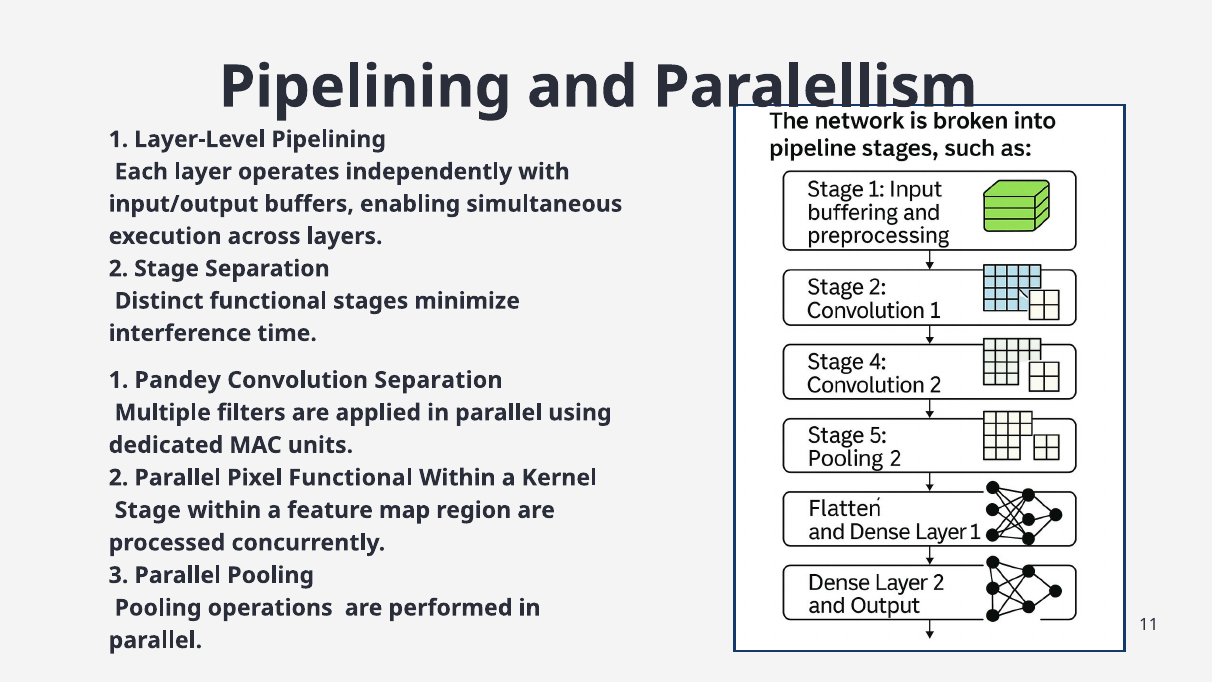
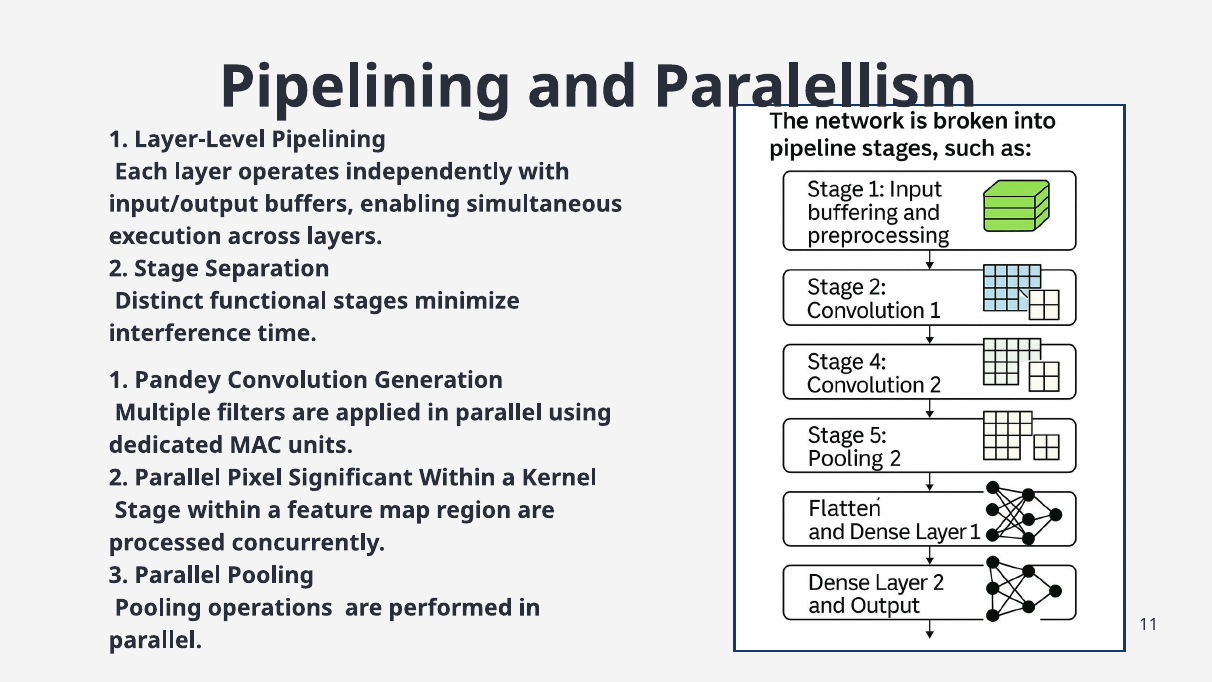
Convolution Separation: Separation -> Generation (439, 380)
Pixel Functional: Functional -> Significant (351, 478)
